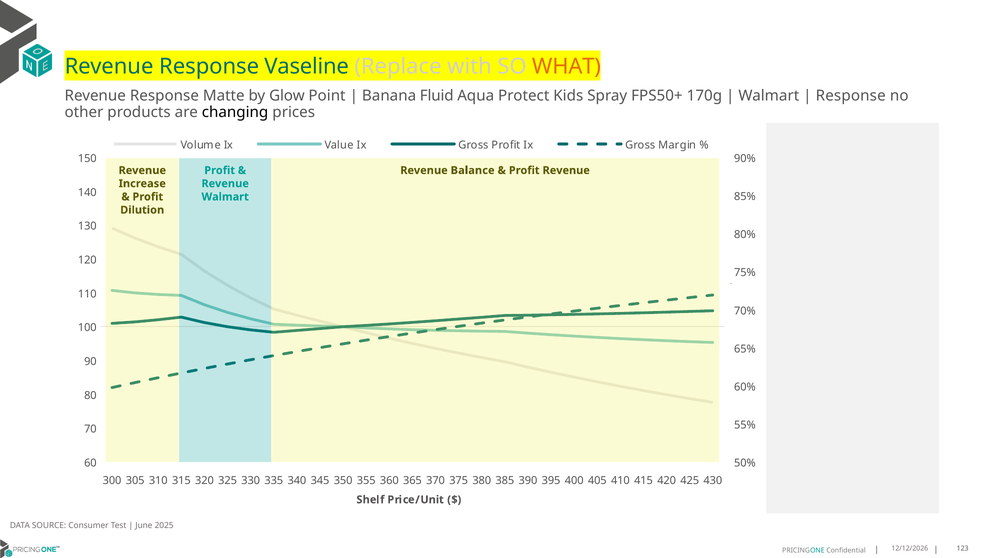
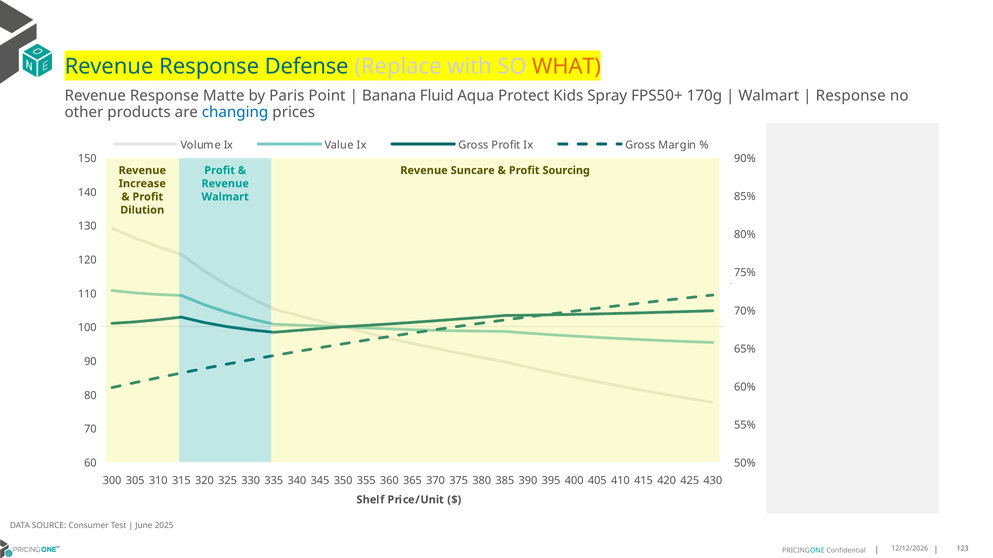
Vaseline: Vaseline -> Defense (307, 67)
Glow: Glow -> Paris (287, 96)
changing colour: black -> blue (235, 112)
Balance: Balance -> Suncare (473, 171)
Profit Revenue: Revenue -> Sourcing (566, 171)
